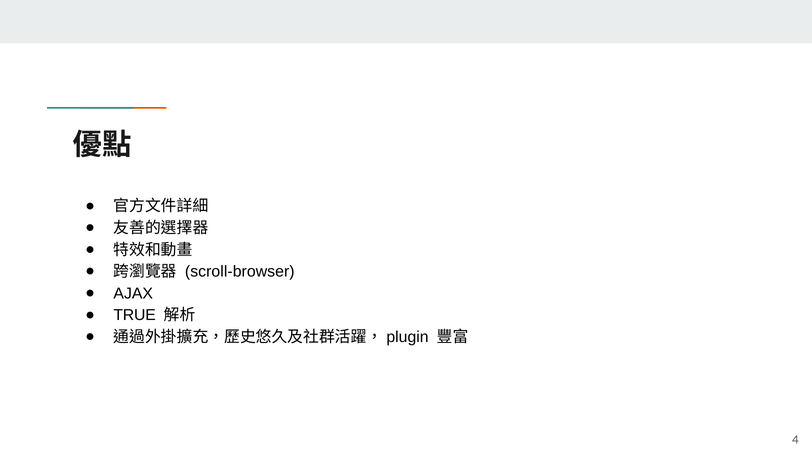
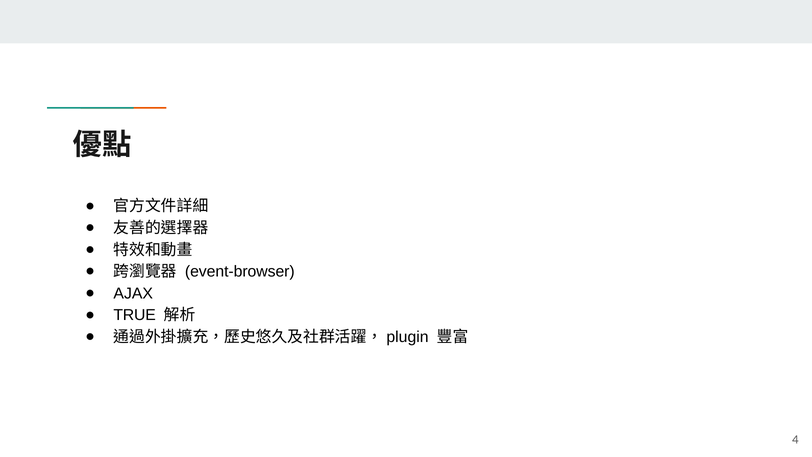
scroll-browser: scroll-browser -> event-browser (240, 271)
